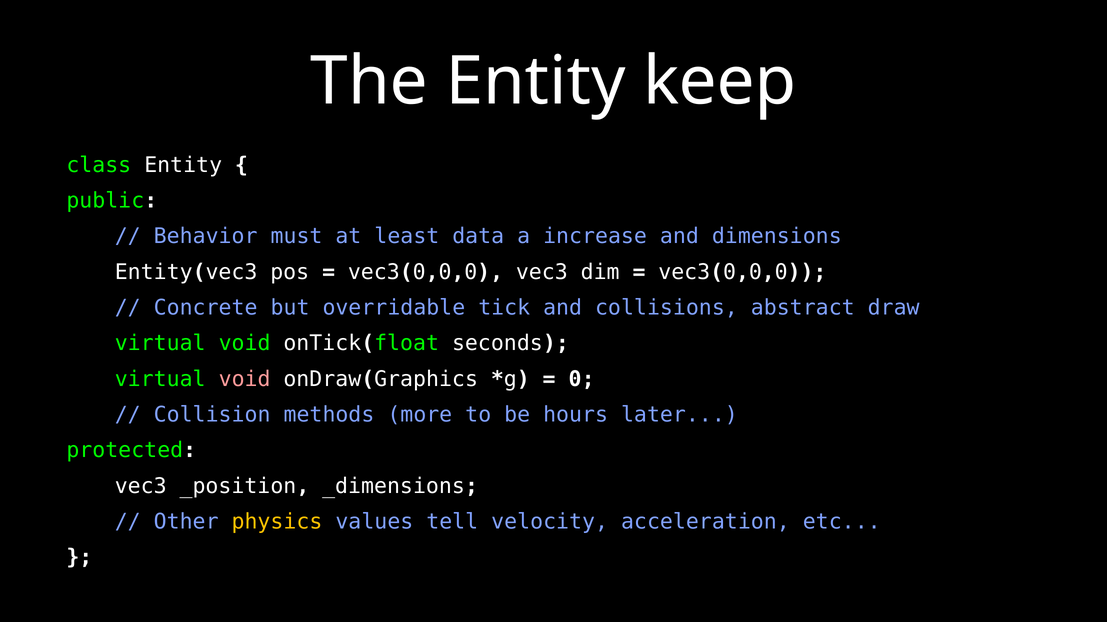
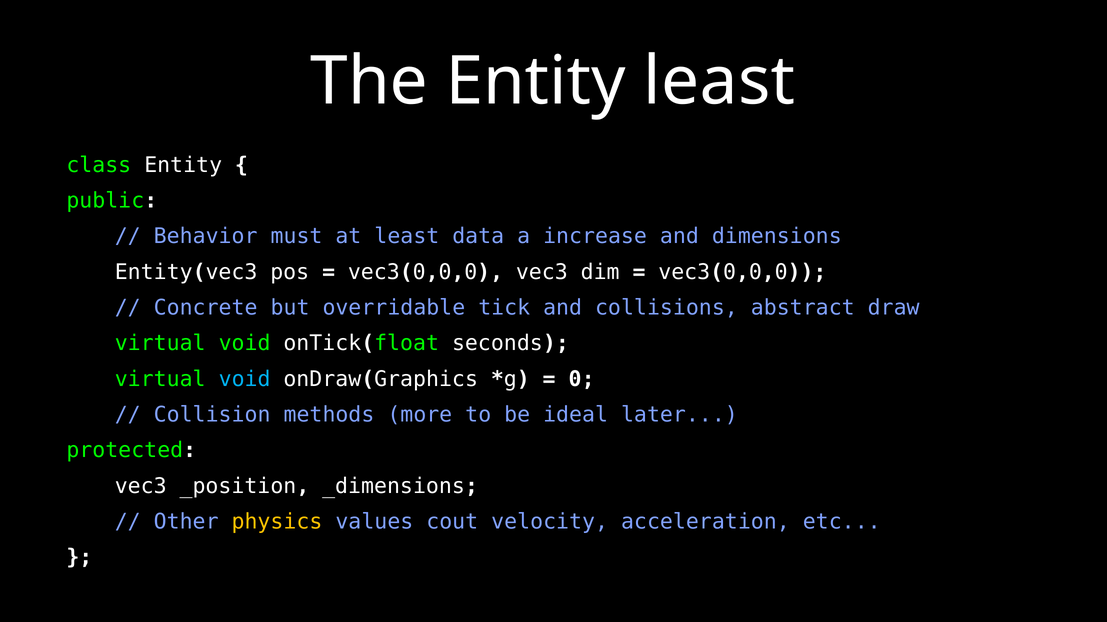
Entity keep: keep -> least (719, 82)
void colour: pink -> light blue (245, 379)
hours: hours -> ideal (576, 415)
tell: tell -> cout (452, 522)
